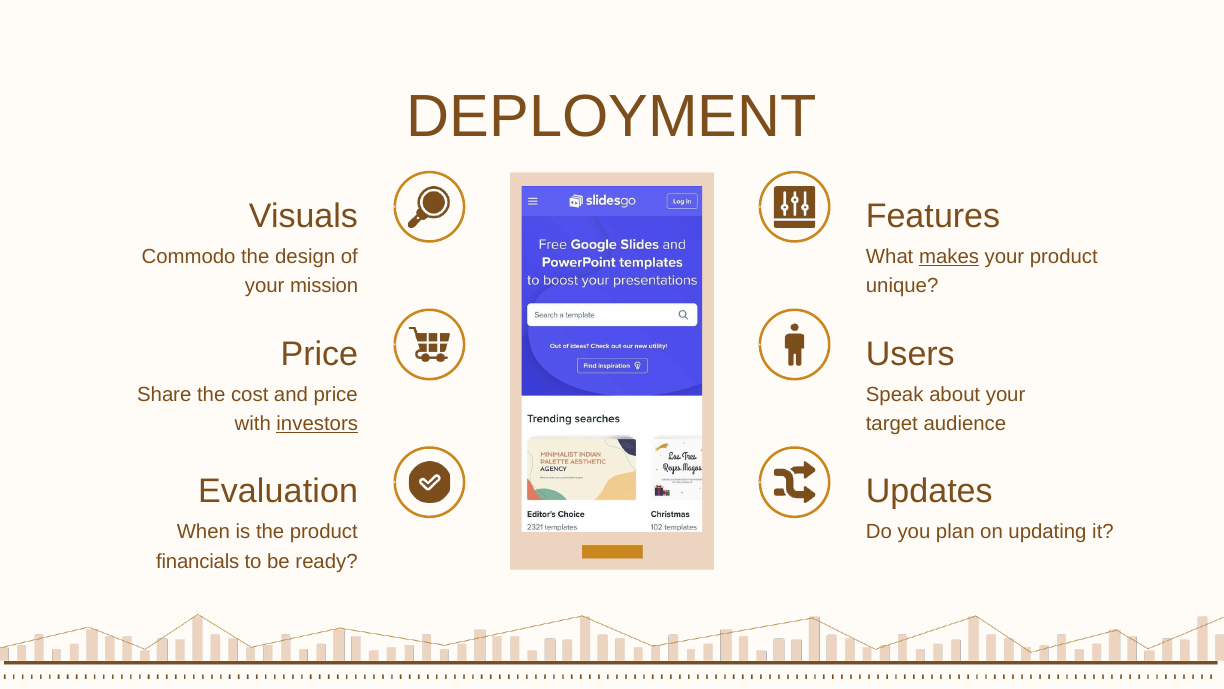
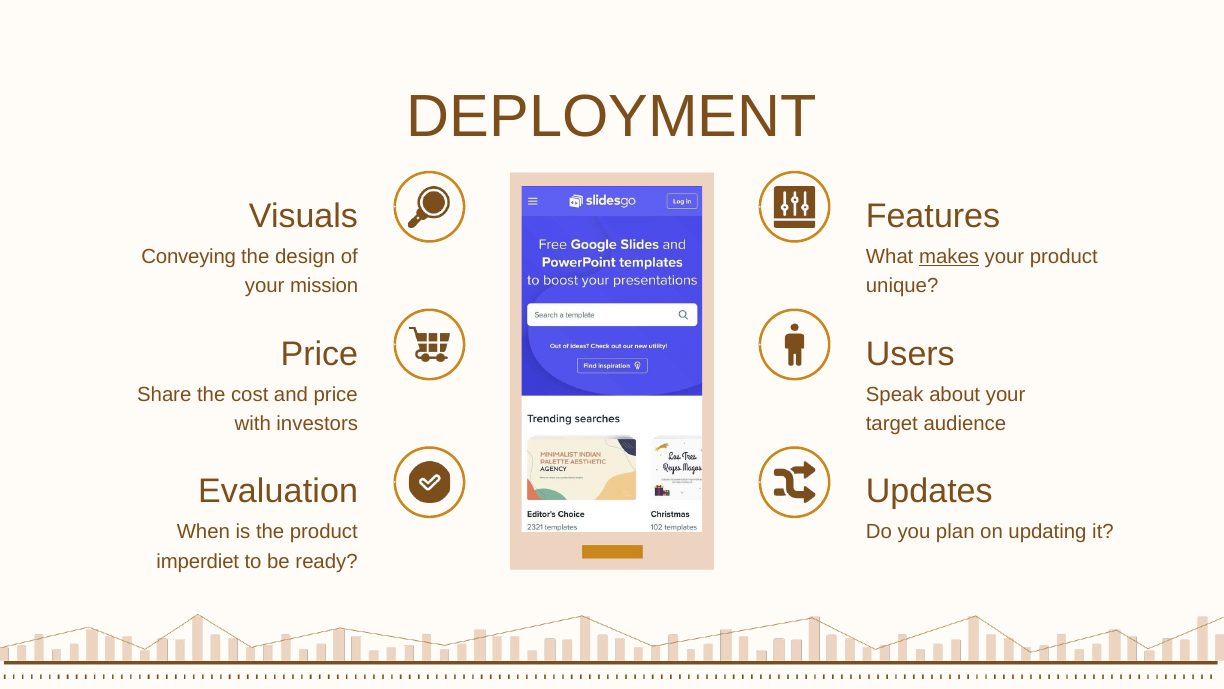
Commodo: Commodo -> Conveying (189, 257)
investors underline: present -> none (317, 423)
financials: financials -> imperdiet (198, 561)
